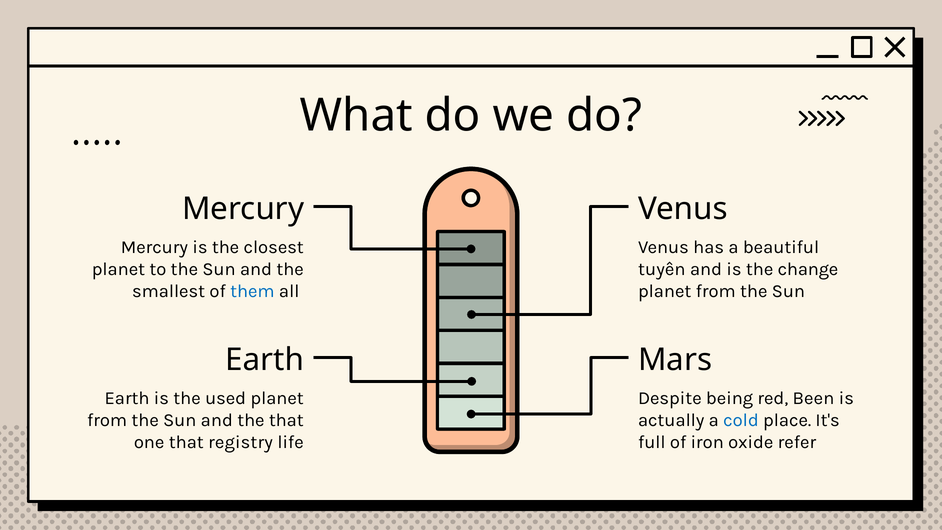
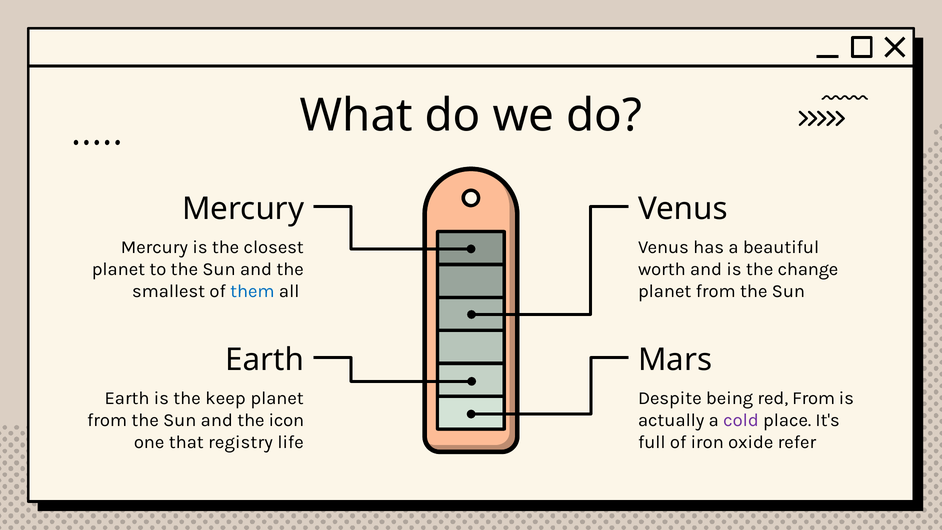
tuyến: tuyến -> worth (662, 269)
used: used -> keep (226, 398)
red Been: Been -> From (814, 398)
the that: that -> icon (286, 420)
cold colour: blue -> purple (741, 420)
